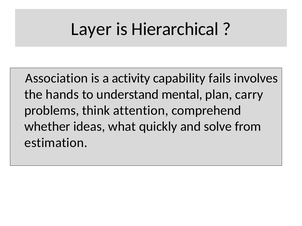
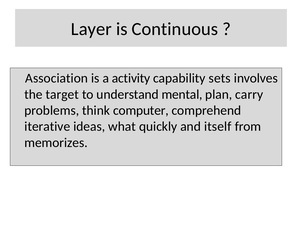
Hierarchical: Hierarchical -> Continuous (175, 29)
fails: fails -> sets (220, 78)
hands: hands -> target (62, 95)
attention: attention -> computer (141, 111)
whether: whether -> iterative (47, 127)
solve: solve -> itself (218, 127)
estimation: estimation -> memorizes (56, 143)
